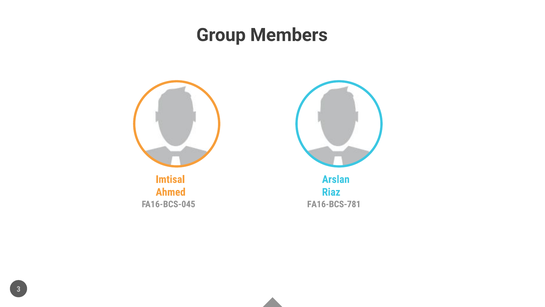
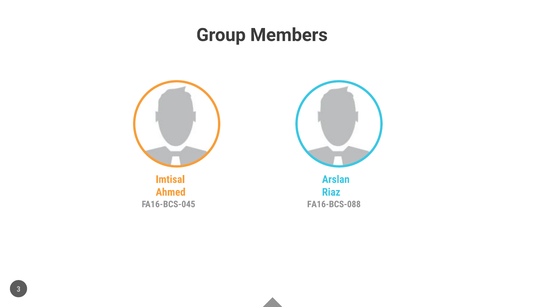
FA16-BCS-781: FA16-BCS-781 -> FA16-BCS-088 (334, 204)
